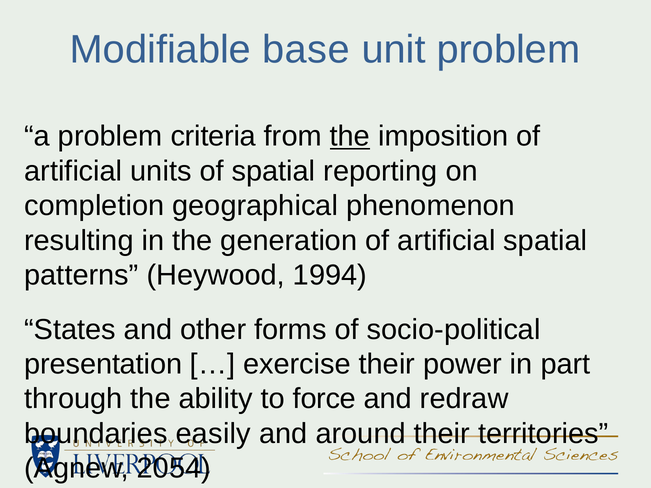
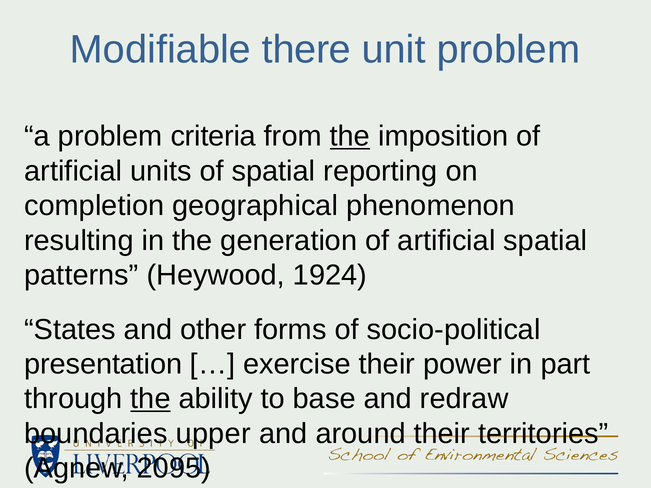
base: base -> there (306, 49)
1994: 1994 -> 1924 (330, 275)
the underline: none -> present (151, 399)
force: force -> base (324, 399)
easily: easily -> upper (213, 434)
2054: 2054 -> 2095 (174, 469)
